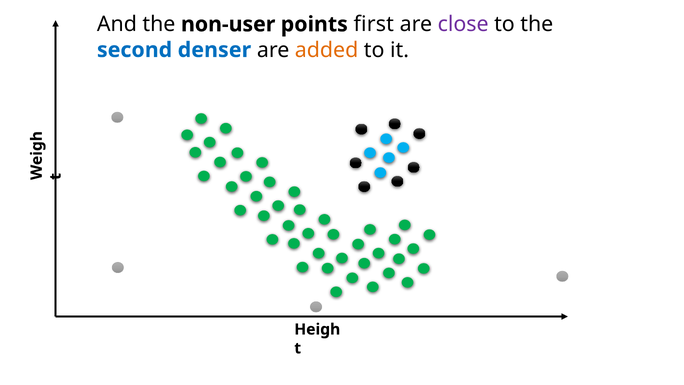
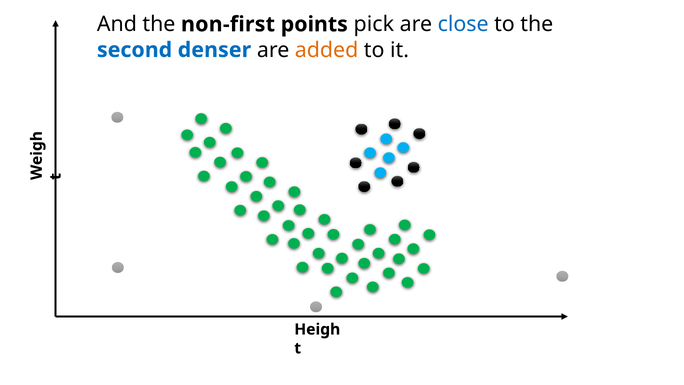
non-user: non-user -> non-first (228, 24)
first: first -> pick (374, 24)
close colour: purple -> blue (463, 24)
